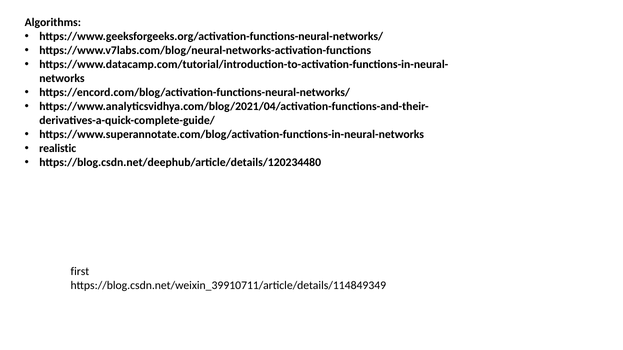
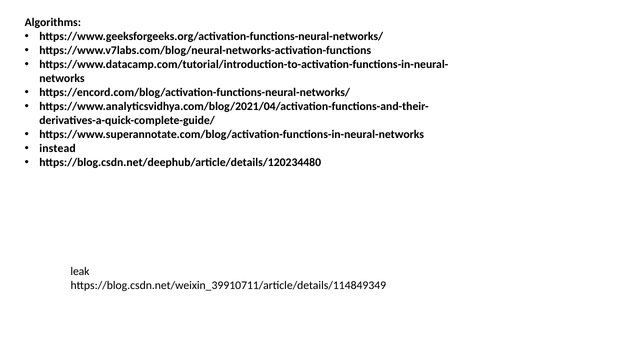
realistic: realistic -> instead (58, 148)
first: first -> leak (80, 272)
